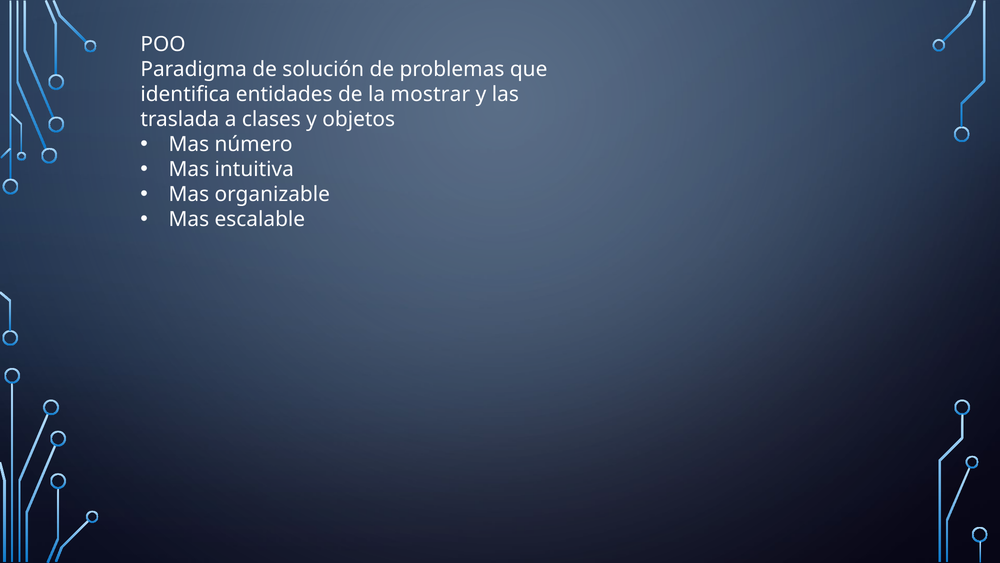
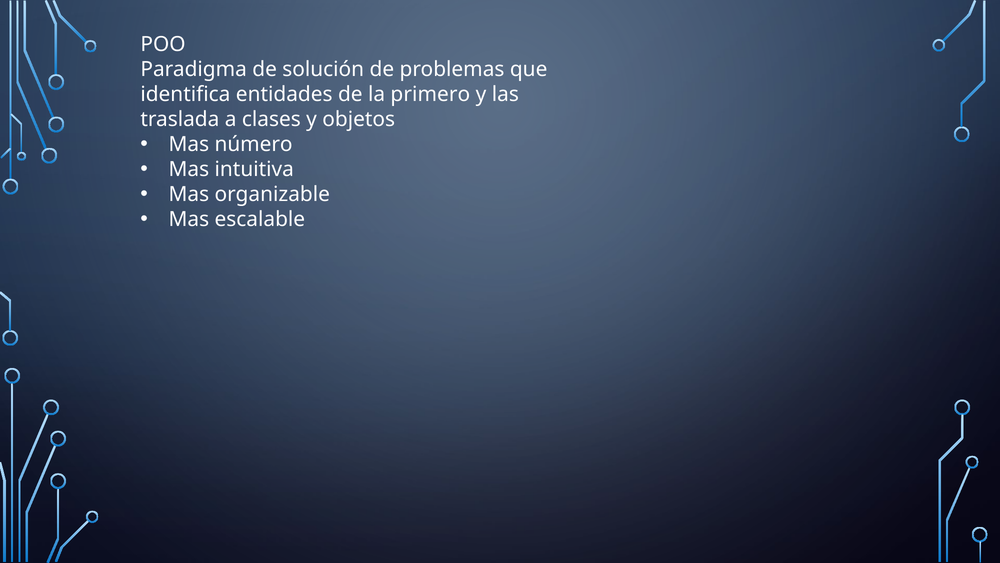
mostrar: mostrar -> primero (430, 94)
